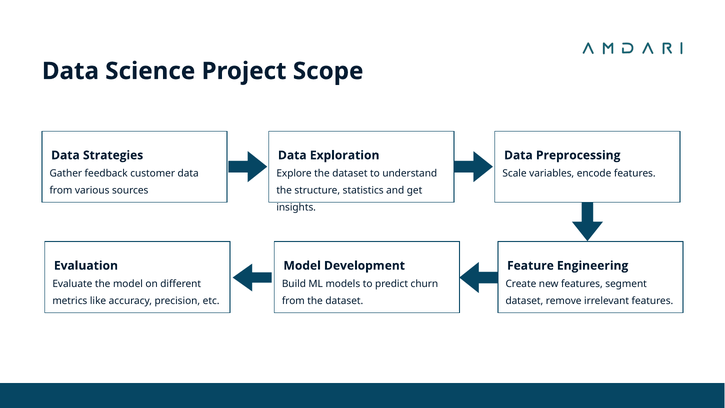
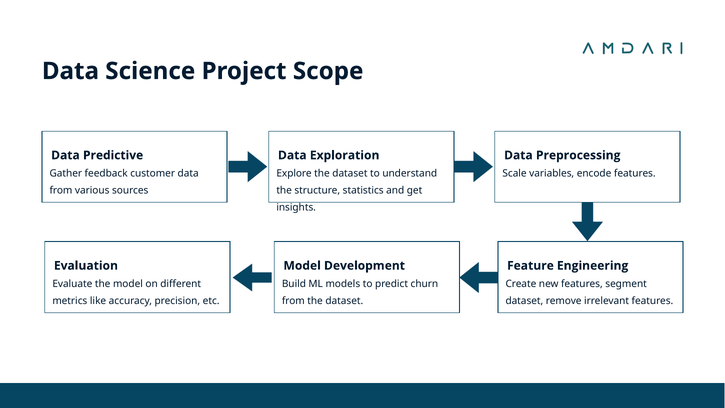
Strategies: Strategies -> Predictive (113, 155)
